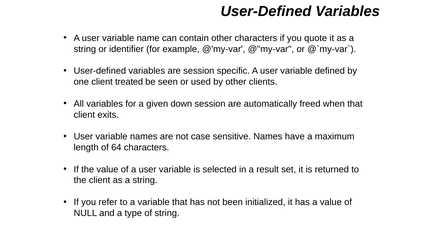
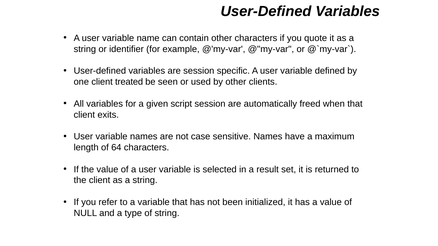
down: down -> script (181, 104)
